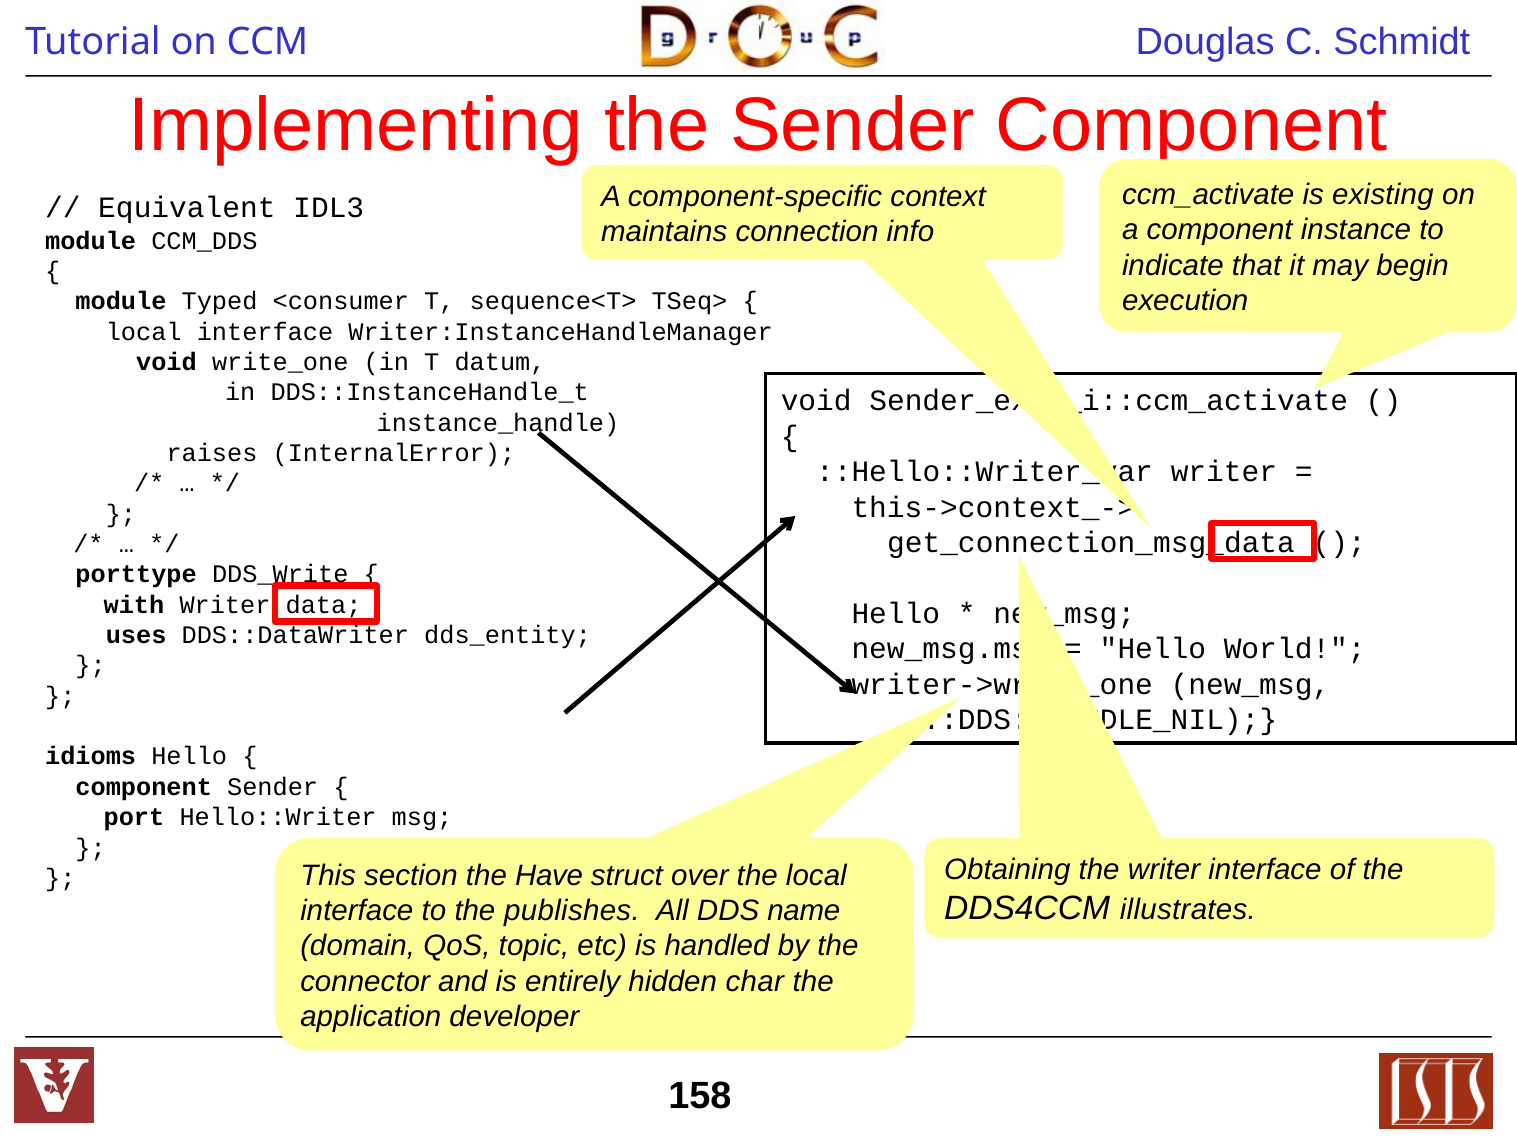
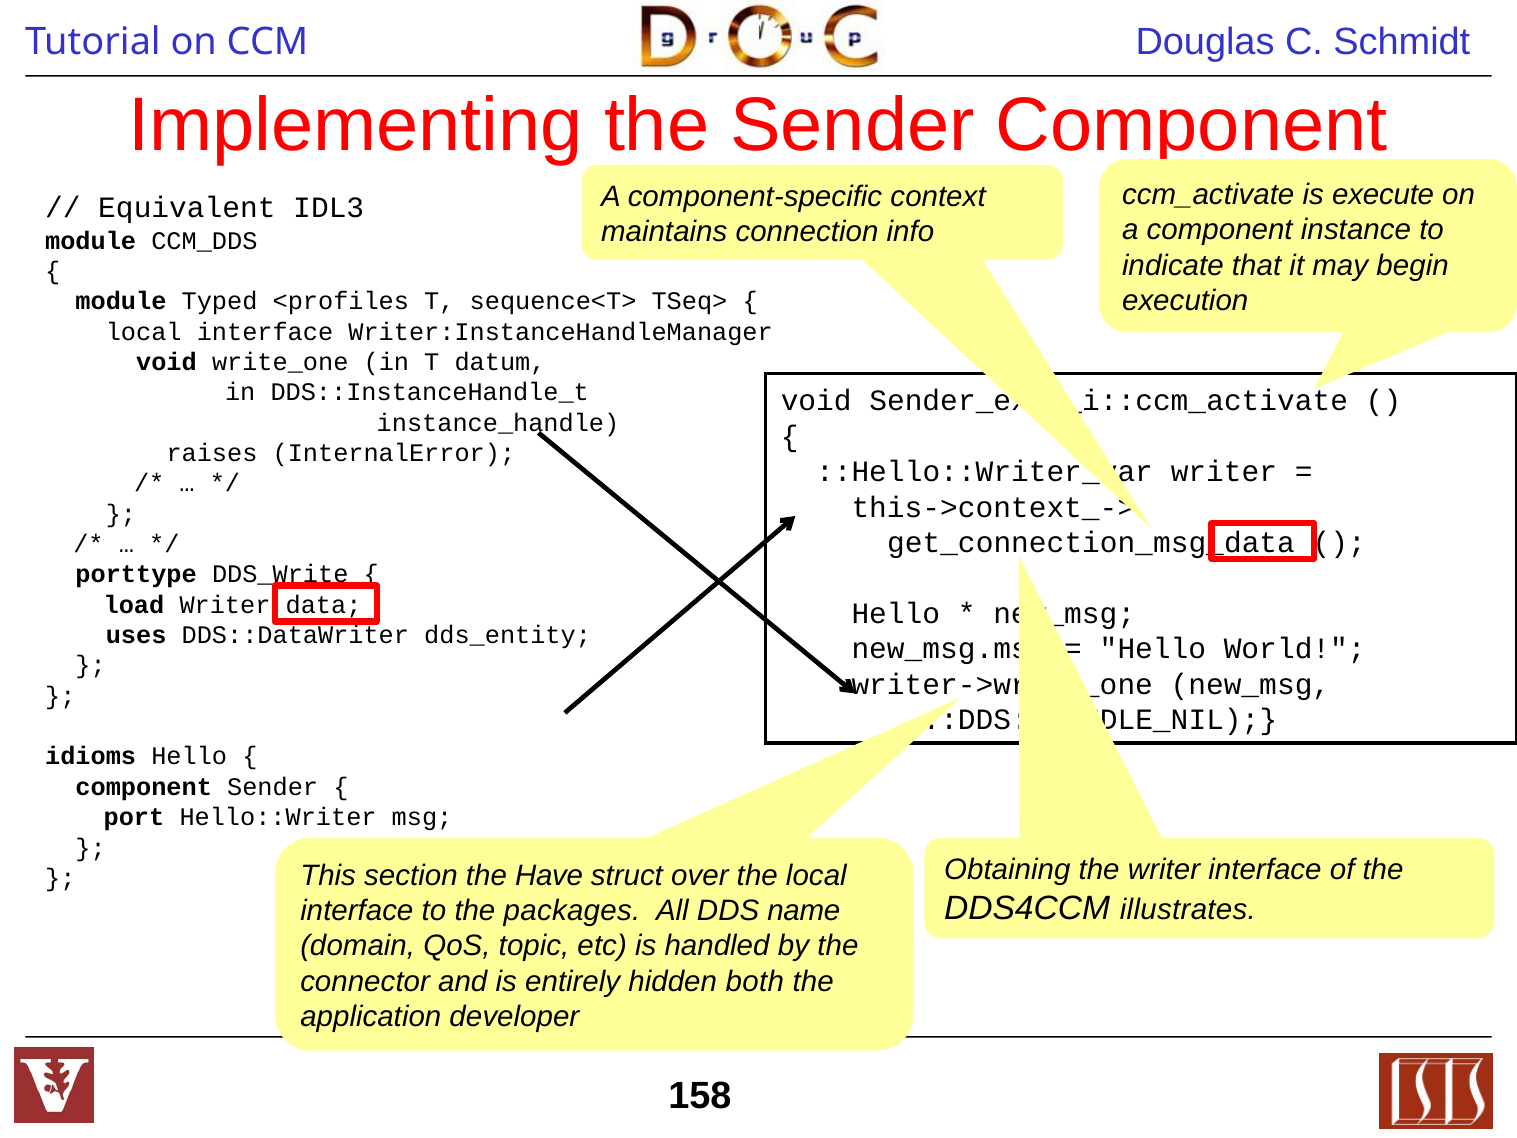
existing: existing -> execute (1383, 194)
<consumer: <consumer -> <profiles (341, 301)
with: with -> load (134, 605)
publishes: publishes -> packages (572, 910)
char: char -> both (755, 981)
